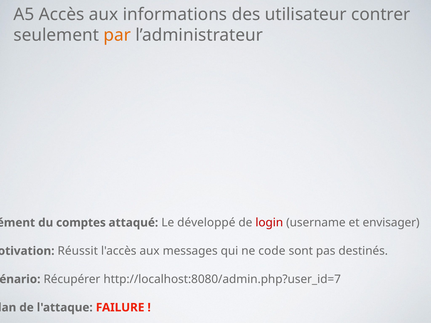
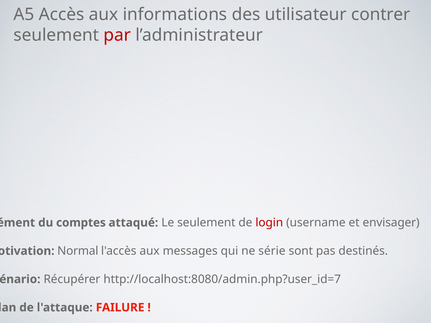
par colour: orange -> red (117, 35)
Le développé: développé -> seulement (206, 223)
Réussit: Réussit -> Normal (78, 251)
code: code -> série (272, 251)
